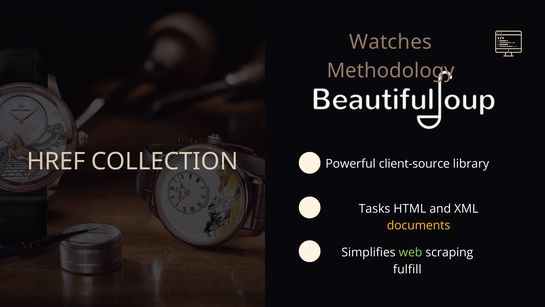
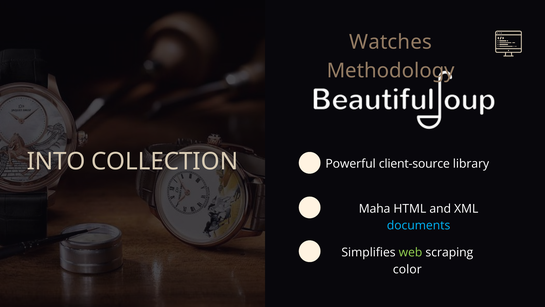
HREF: HREF -> INTO (56, 161)
Tasks: Tasks -> Maha (375, 208)
documents colour: yellow -> light blue (419, 225)
fulfill: fulfill -> color (407, 269)
